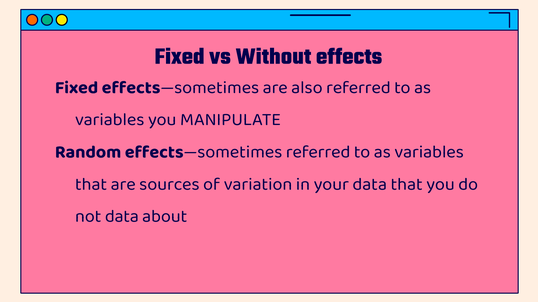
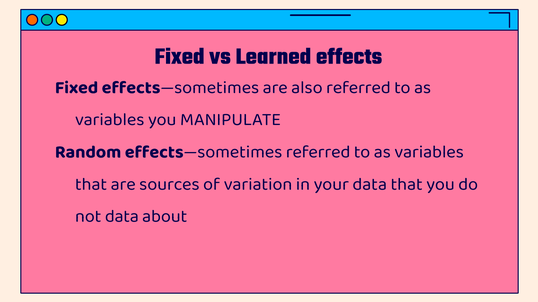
Without: Without -> Learned (273, 56)
